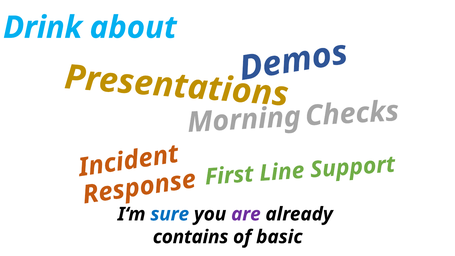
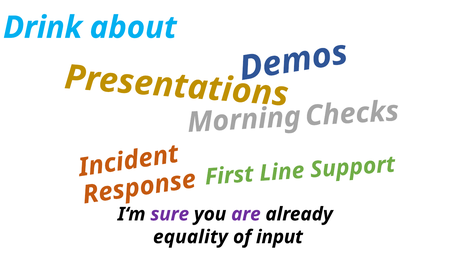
sure colour: blue -> purple (170, 214)
contains: contains -> equality (190, 237)
basic: basic -> input (279, 237)
